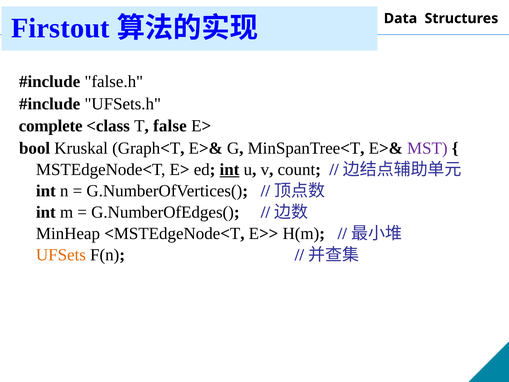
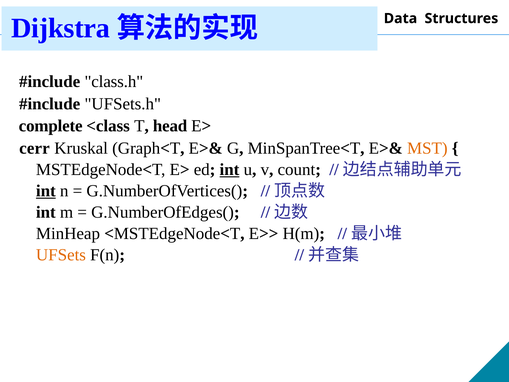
Firstout: Firstout -> Dijkstra (61, 28)
false.h: false.h -> class.h (114, 81)
false: false -> head (170, 126)
bool: bool -> cerr (34, 148)
MST colour: purple -> orange (427, 148)
int underline: none -> present (46, 191)
